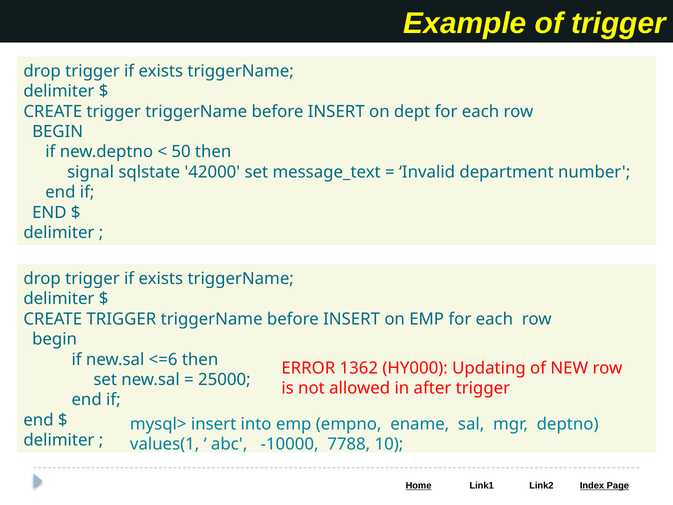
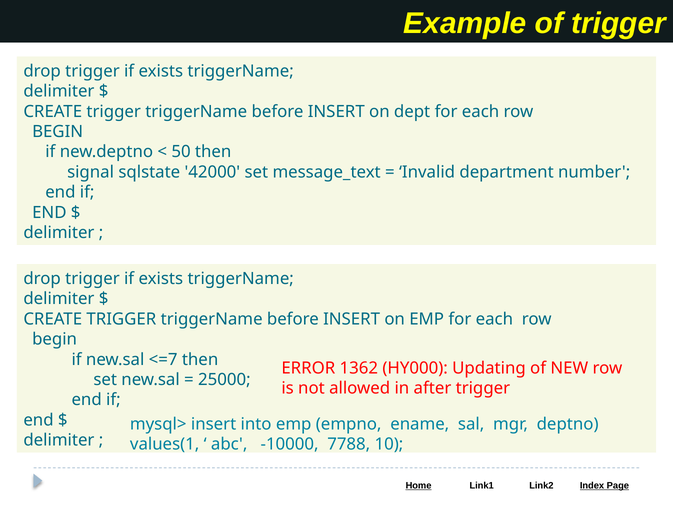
<=6: <=6 -> <=7 (163, 359)
